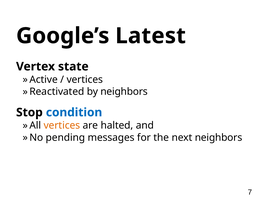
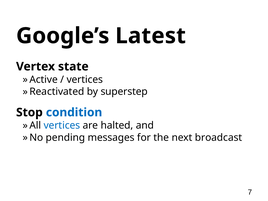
by neighbors: neighbors -> superstep (124, 92)
vertices colour: orange -> blue (62, 125)
next neighbors: neighbors -> broadcast (218, 138)
